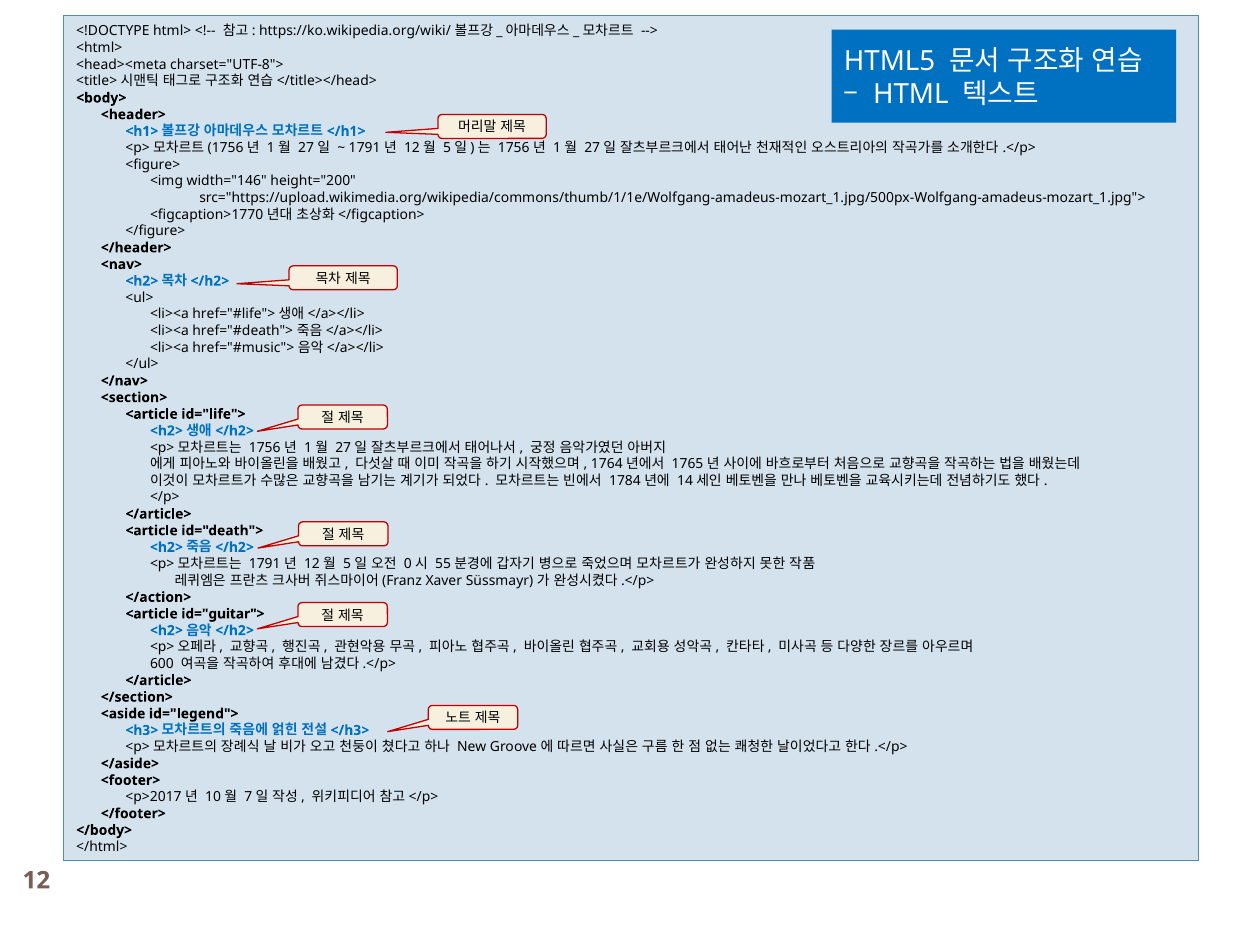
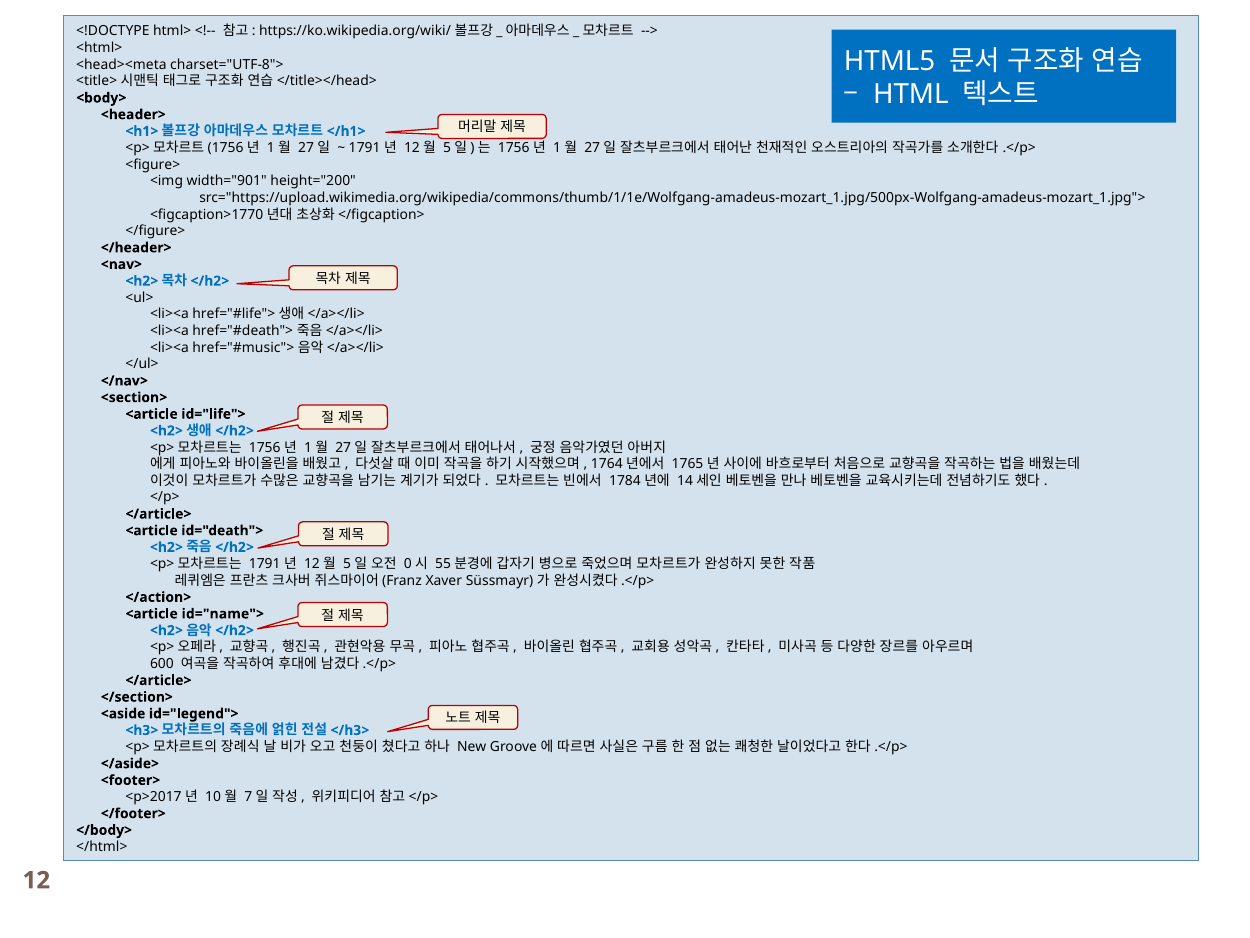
width="146: width="146 -> width="901 (227, 181)
id="guitar">: id="guitar"> -> id="name"> (223, 614)
